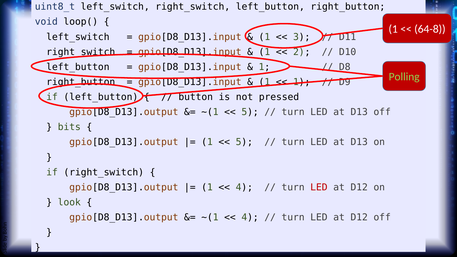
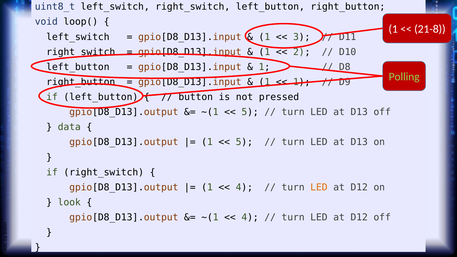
64-8: 64-8 -> 21-8 (430, 29)
bits: bits -> data (69, 127)
LED colour: red -> orange (319, 187)
